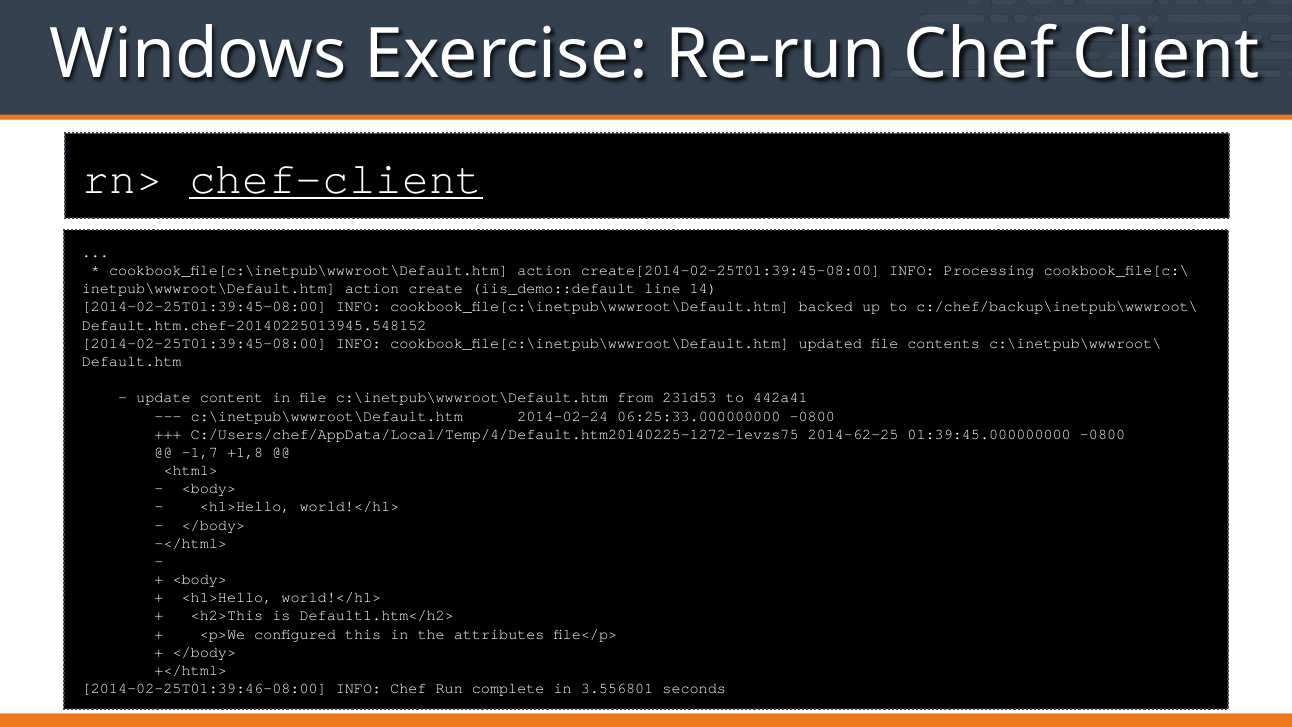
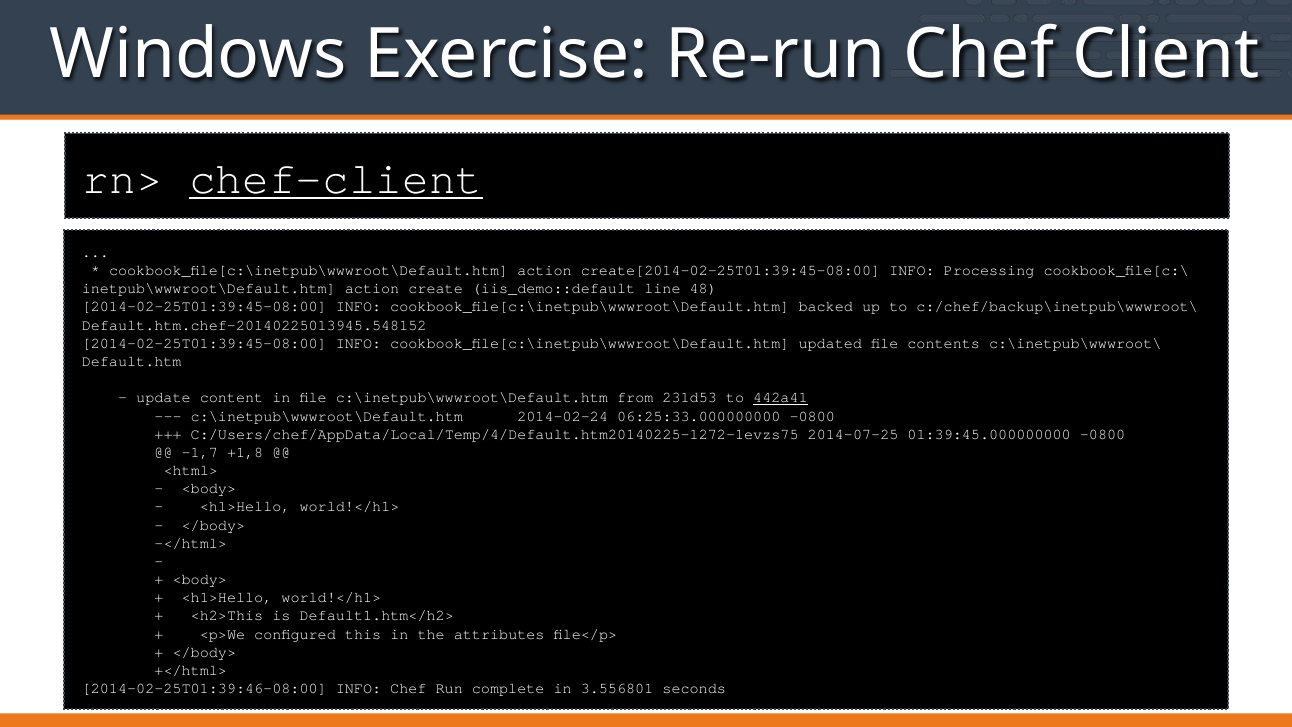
14: 14 -> 48 (703, 289)
442a41 underline: none -> present (780, 398)
2014-62-25: 2014-62-25 -> 2014-07-25 (853, 434)
